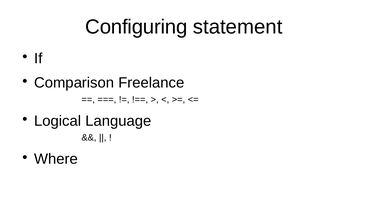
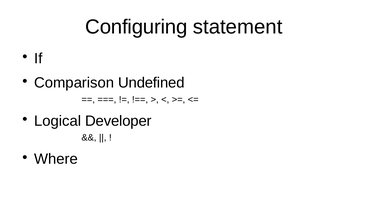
Freelance: Freelance -> Undefined (151, 83)
Language: Language -> Developer (118, 121)
